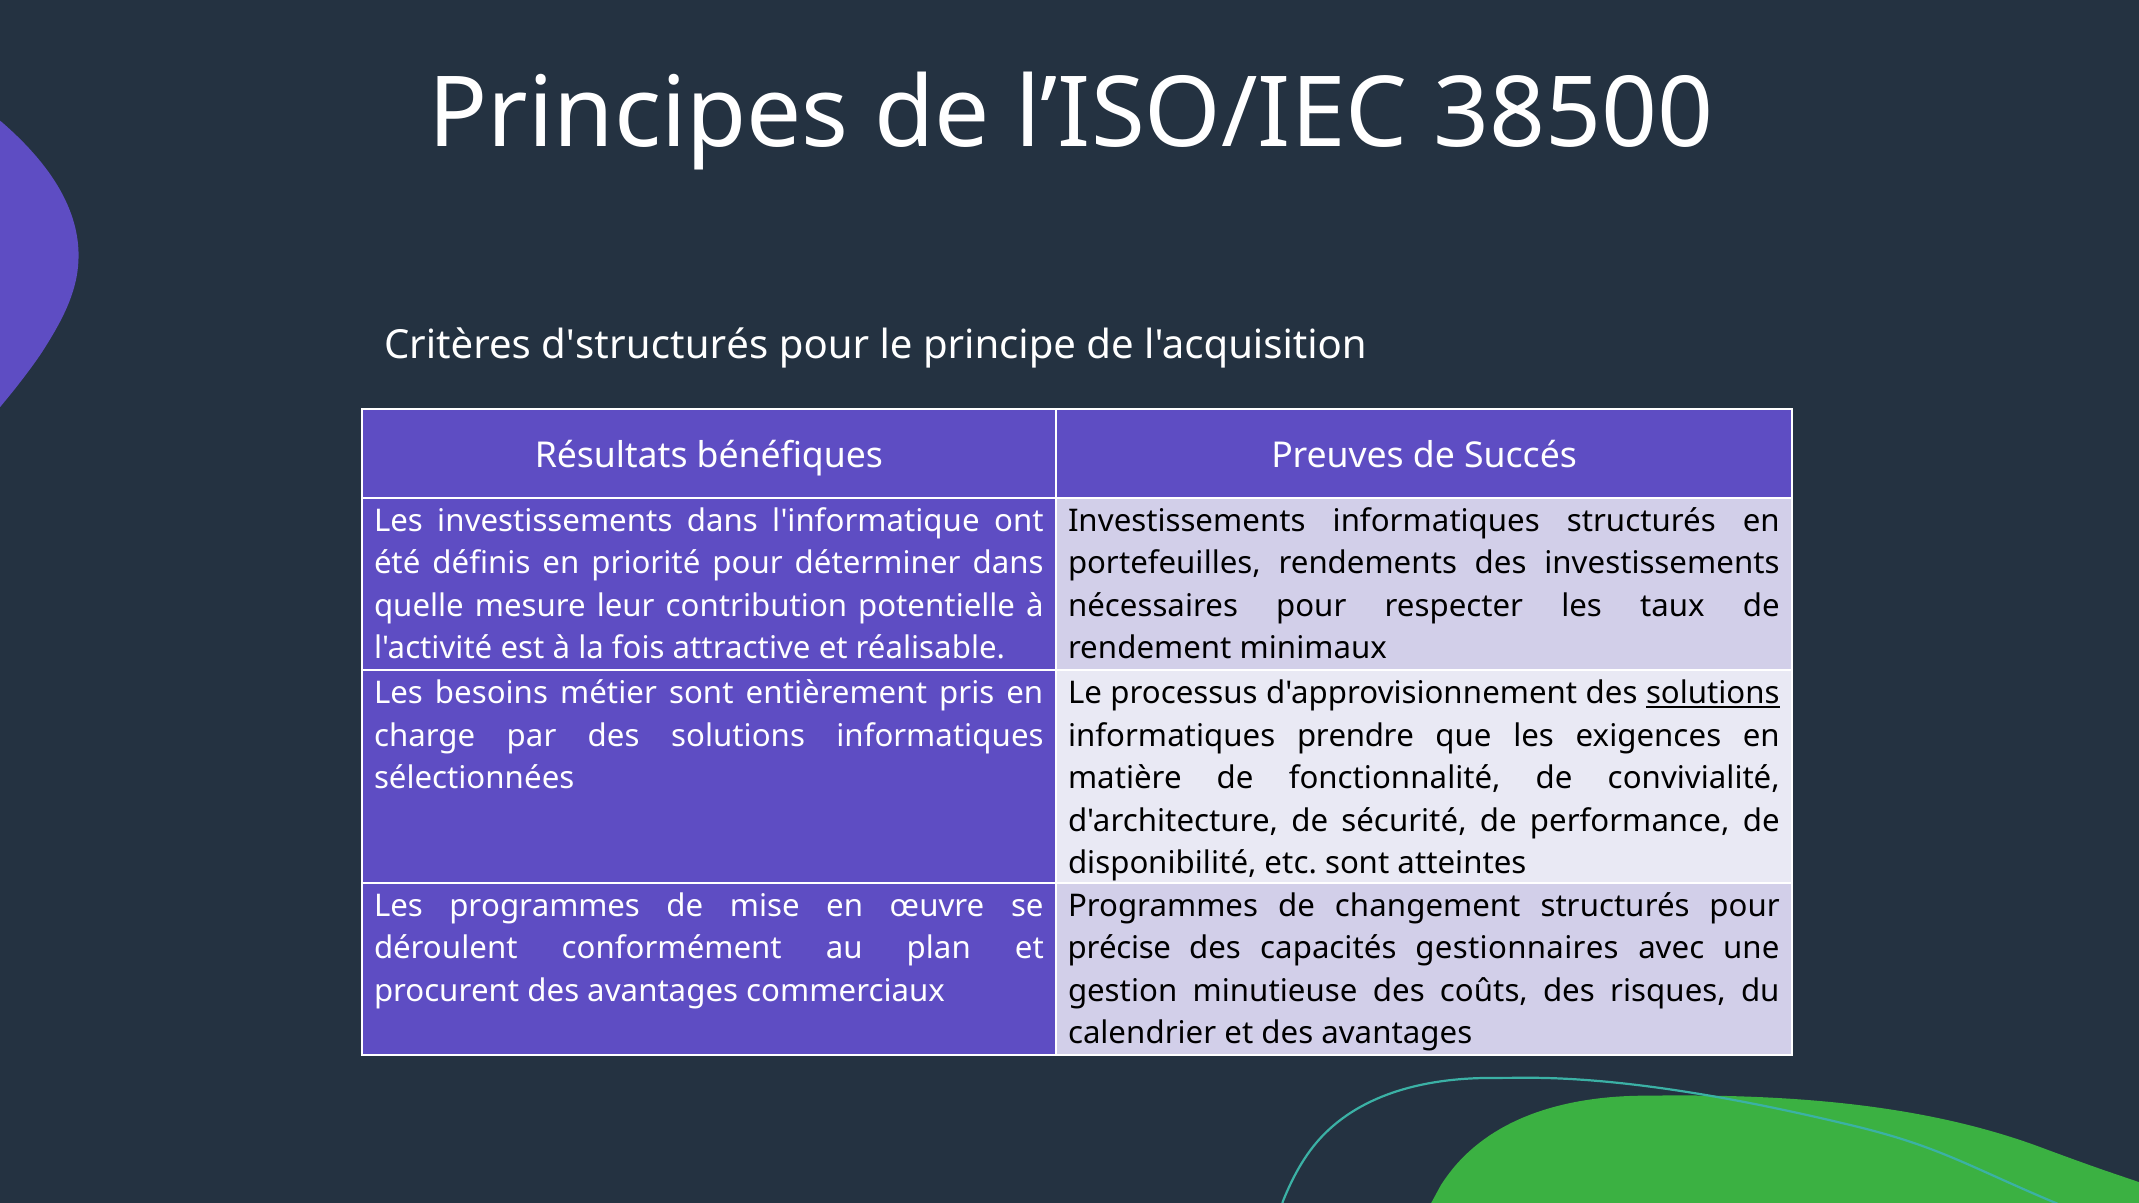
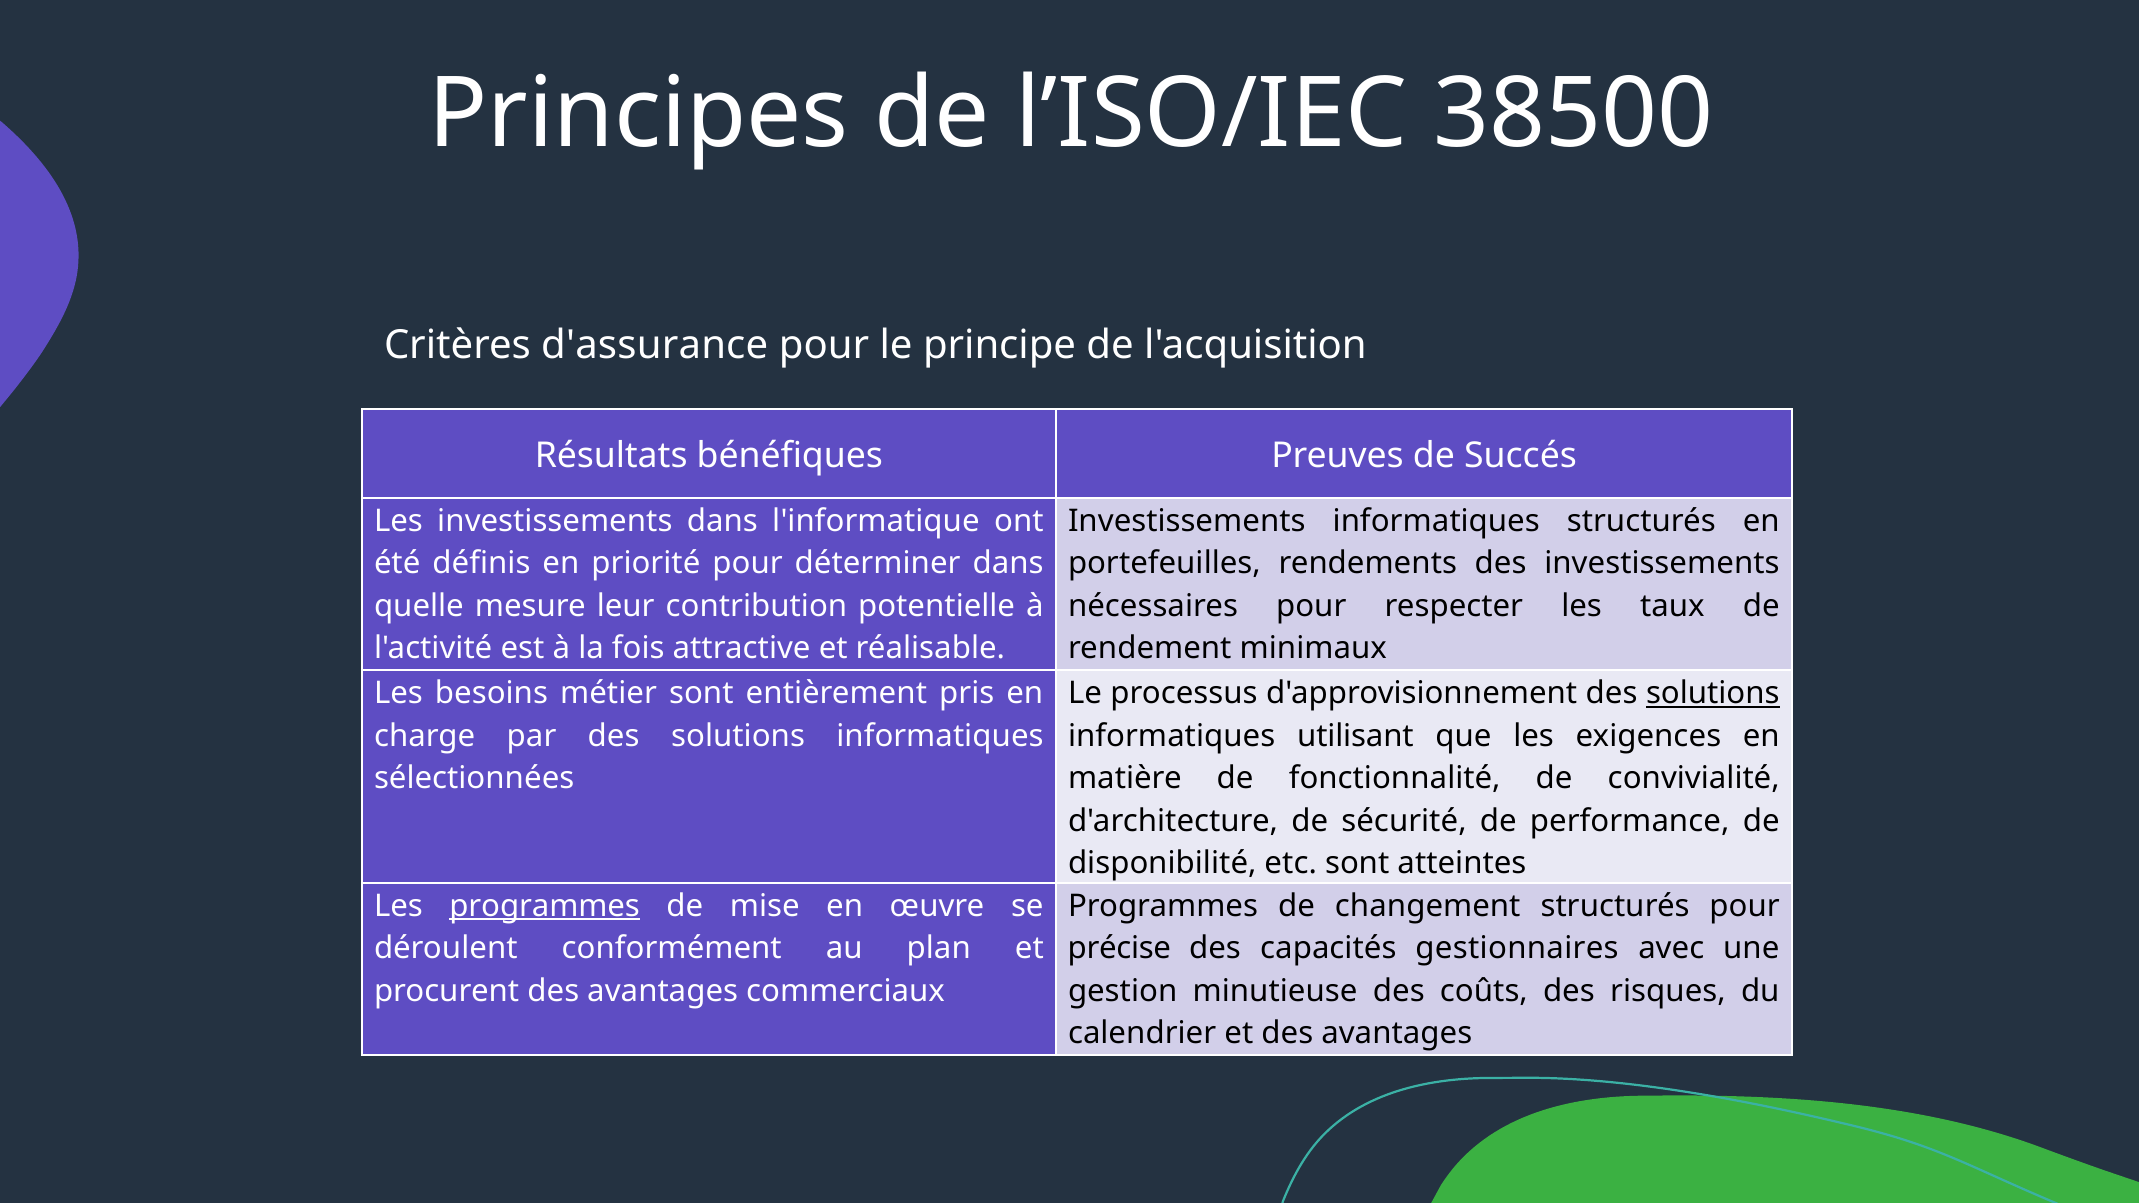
d'structurés: d'structurés -> d'assurance (655, 345)
prendre: prendre -> utilisant (1355, 736)
programmes underline: none -> present (545, 906)
